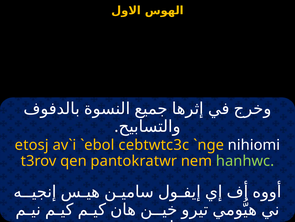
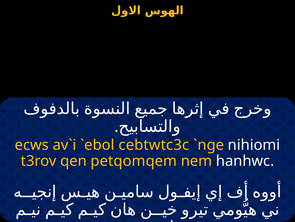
etosj: etosj -> ecws (32, 145)
pantokratwr: pantokratwr -> petqomqem (134, 161)
hanhwc colour: light green -> white (245, 161)
